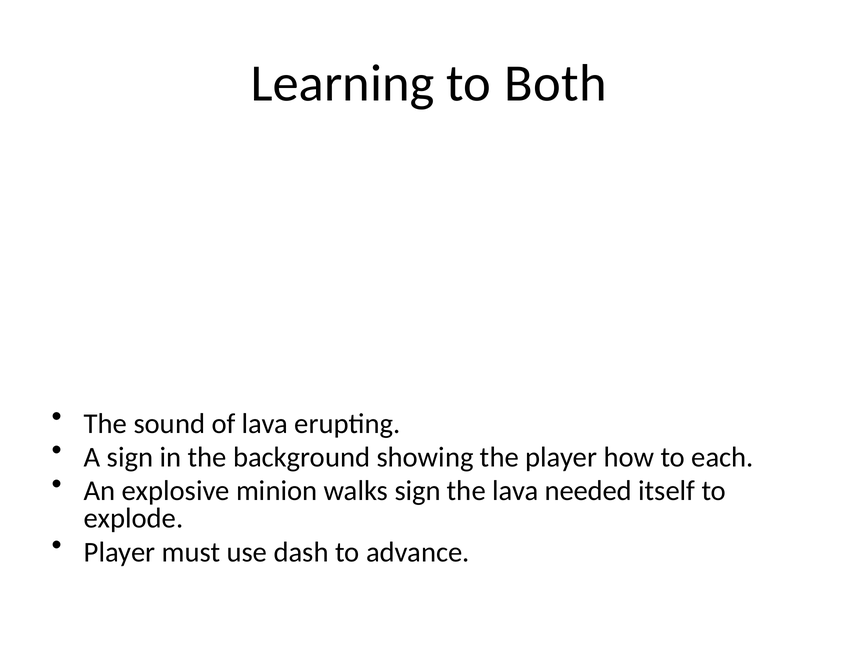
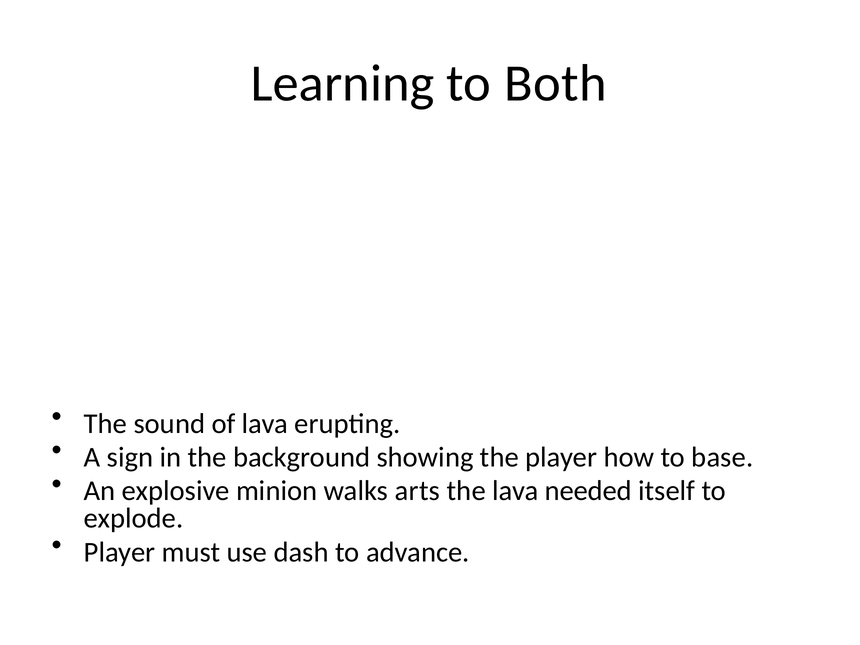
each: each -> base (722, 457)
walks sign: sign -> arts (417, 491)
